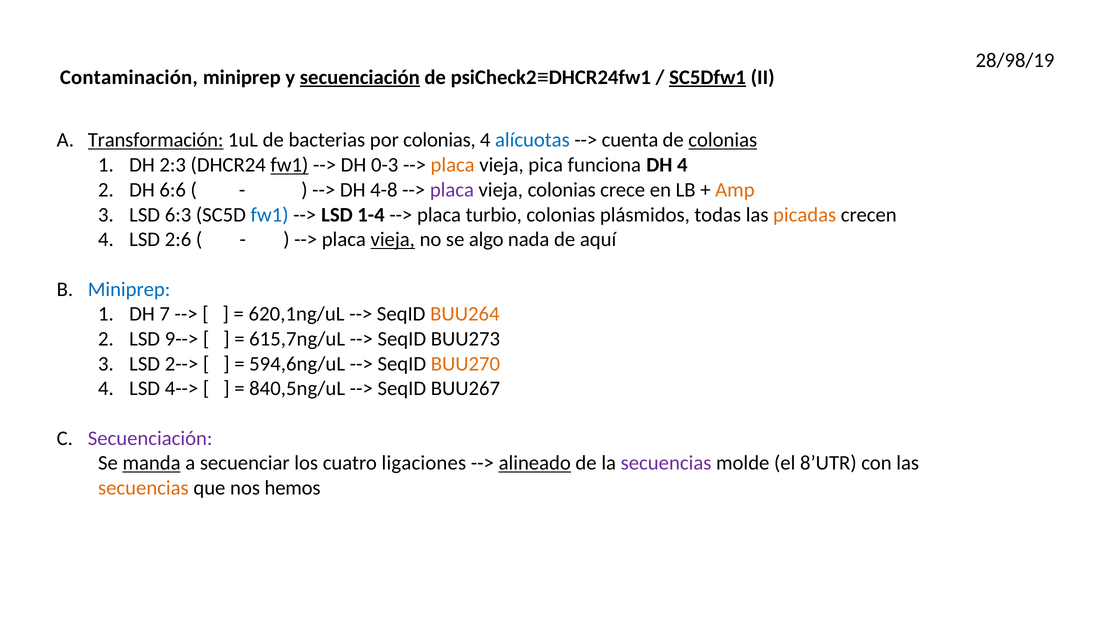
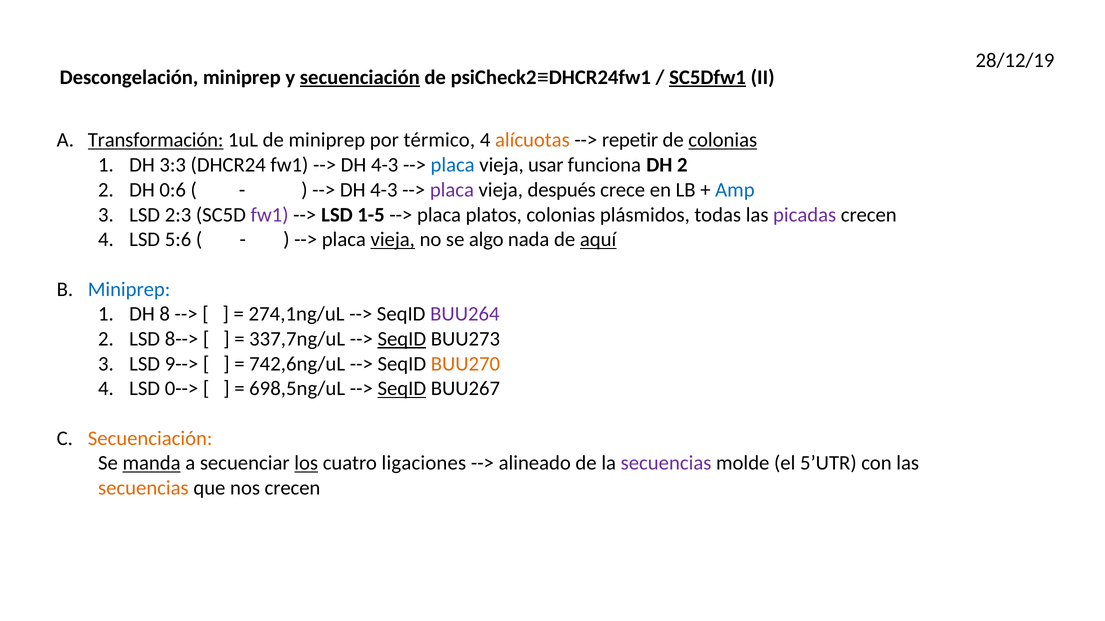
28/98/19: 28/98/19 -> 28/12/19 (1015, 61)
Contaminación: Contaminación -> Descongelación (129, 77)
de bacterias: bacterias -> miniprep (327, 140)
por colonias: colonias -> térmico (439, 140)
alícuotas colour: blue -> orange (532, 140)
cuenta: cuenta -> repetir (630, 140)
2:3: 2:3 -> 3:3 (173, 165)
fw1 underline: present -> none (289, 165)
0-3: 0-3 -> 4-3 (385, 165)
placa colour: orange -> blue (453, 165)
pica: pica -> usar (546, 165)
DH 4: 4 -> 2 (682, 165)
6:6: 6:6 -> 0:6 (173, 190)
4-8: 4-8 -> 4-3 (384, 190)
vieja colonias: colonias -> después (562, 190)
Amp colour: orange -> blue (735, 190)
6:3: 6:3 -> 2:3 (178, 215)
fw1 colour: blue -> purple (270, 215)
1-4: 1-4 -> 1-5 (371, 215)
turbio: turbio -> platos (494, 215)
picadas colour: orange -> purple (805, 215)
2:6: 2:6 -> 5:6 (178, 240)
aquí underline: none -> present (598, 240)
7: 7 -> 8 (165, 314)
620,1ng/uL: 620,1ng/uL -> 274,1ng/uL (297, 314)
BUU264 colour: orange -> purple (465, 314)
9-->: 9--> -> 8--> (182, 339)
615,7ng/uL: 615,7ng/uL -> 337,7ng/uL (297, 339)
SeqID underline: none -> present (402, 339)
2-->: 2--> -> 9--> (182, 364)
594,6ng/uL: 594,6ng/uL -> 742,6ng/uL (297, 364)
4-->: 4--> -> 0--> (182, 389)
840,5ng/uL: 840,5ng/uL -> 698,5ng/uL (297, 389)
SeqID underline: none -> present (402, 389)
Secuenciación colour: purple -> orange (150, 439)
los underline: none -> present (306, 463)
alineado underline: present -> none (535, 463)
8’UTR: 8’UTR -> 5’UTR (828, 463)
nos hemos: hemos -> crecen (292, 488)
